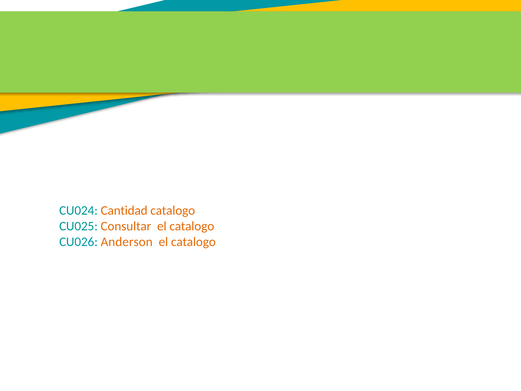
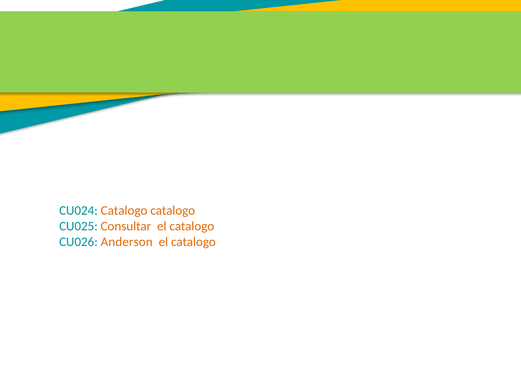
CU024 Cantidad: Cantidad -> Catalogo (124, 210)
